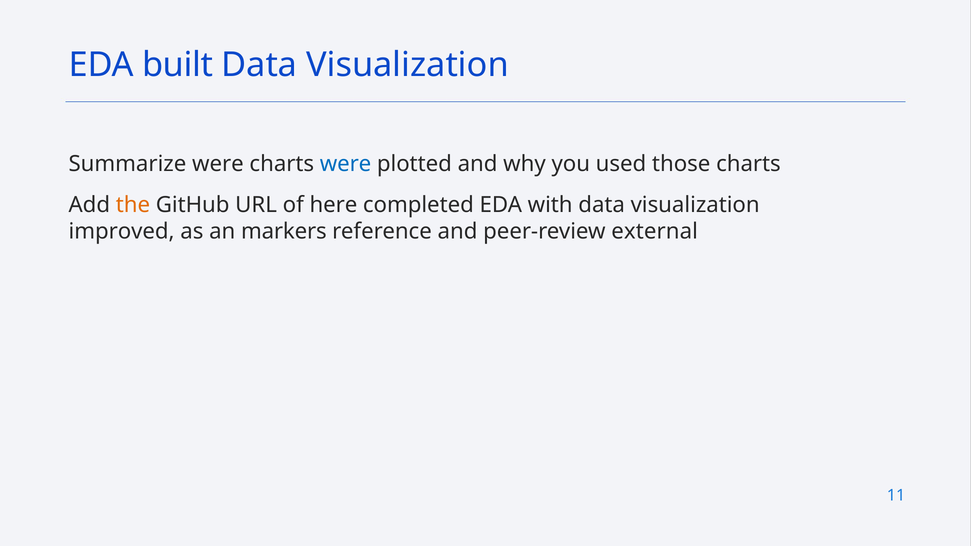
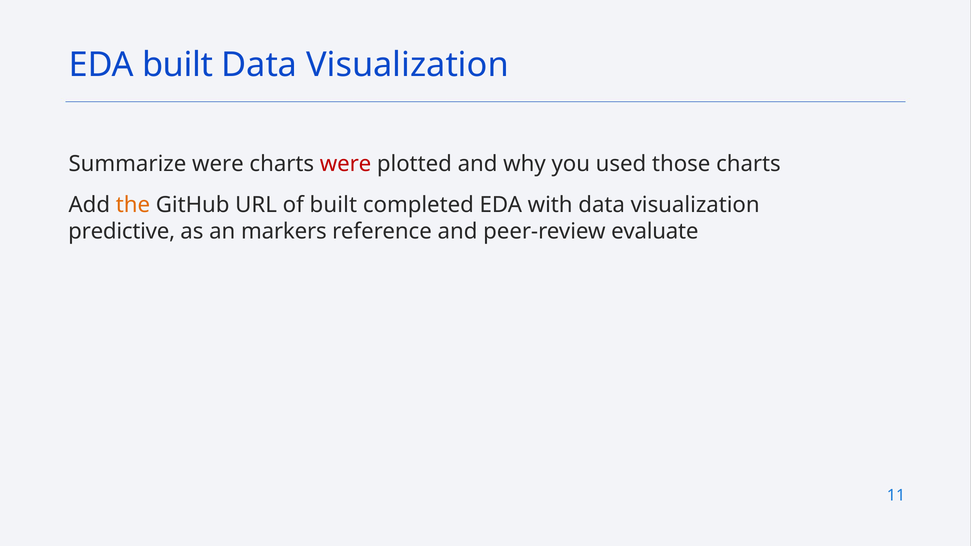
were colour: blue -> red (346, 164)
of here: here -> built (333, 205)
improved: improved -> predictive (122, 231)
external: external -> evaluate (655, 231)
